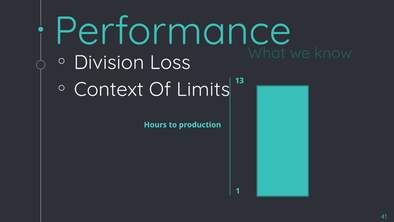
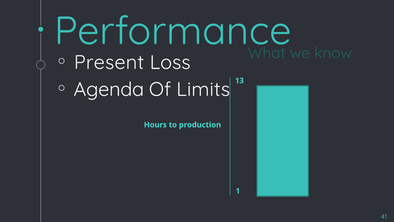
Division: Division -> Present (109, 62)
Context: Context -> Agenda (109, 89)
